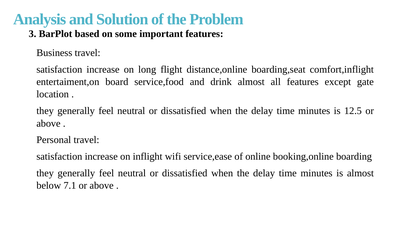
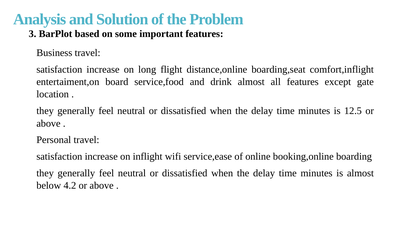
7.1: 7.1 -> 4.2 (70, 185)
